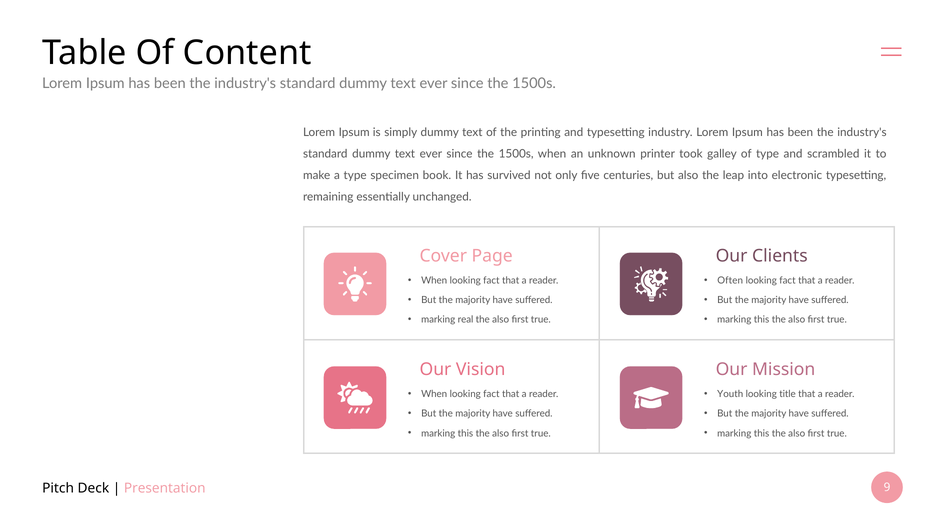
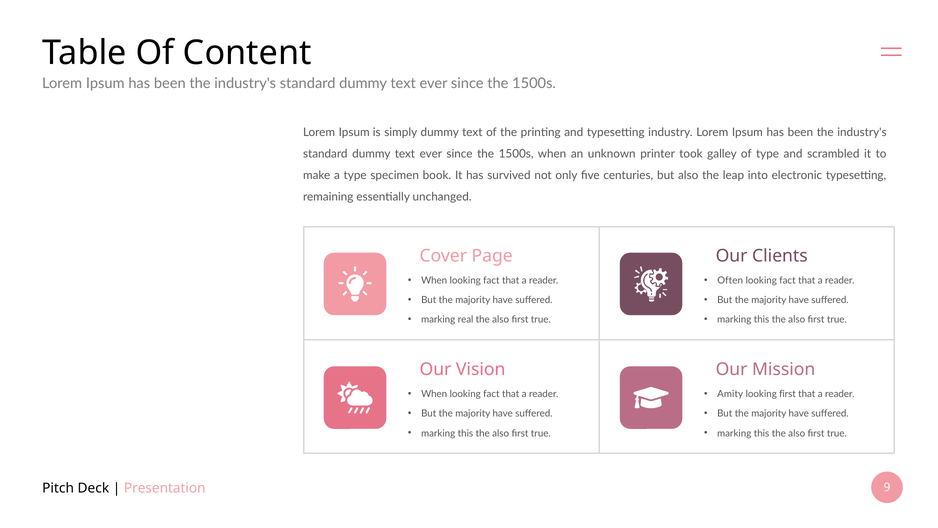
Youth: Youth -> Amity (730, 394)
looking title: title -> first (788, 394)
